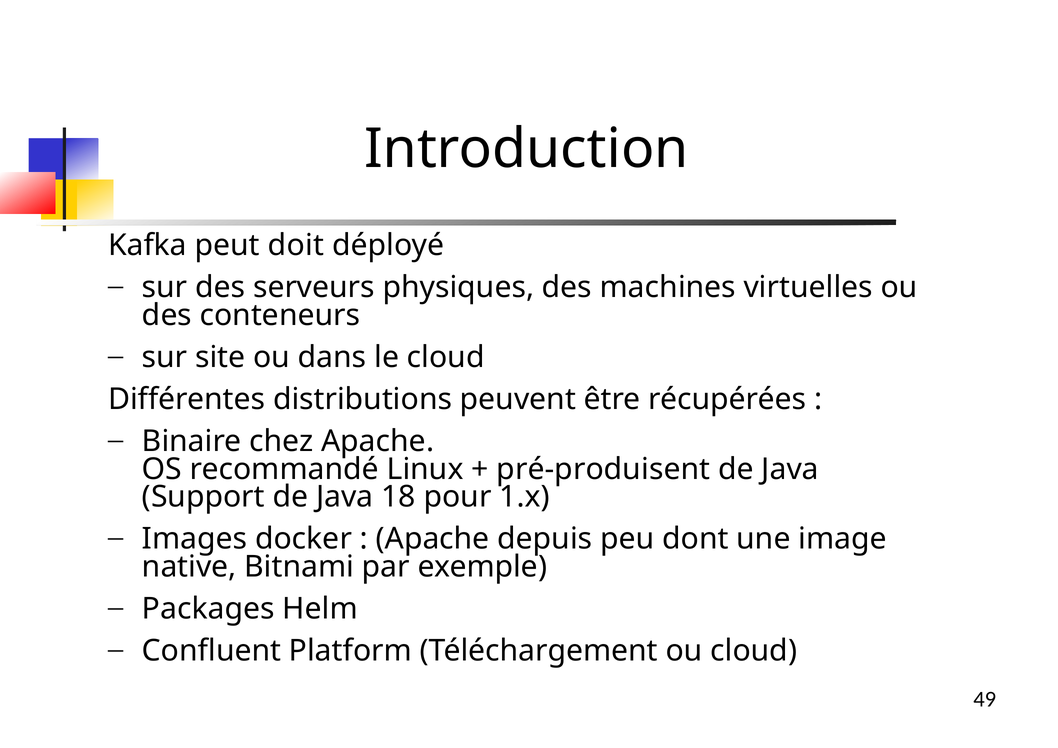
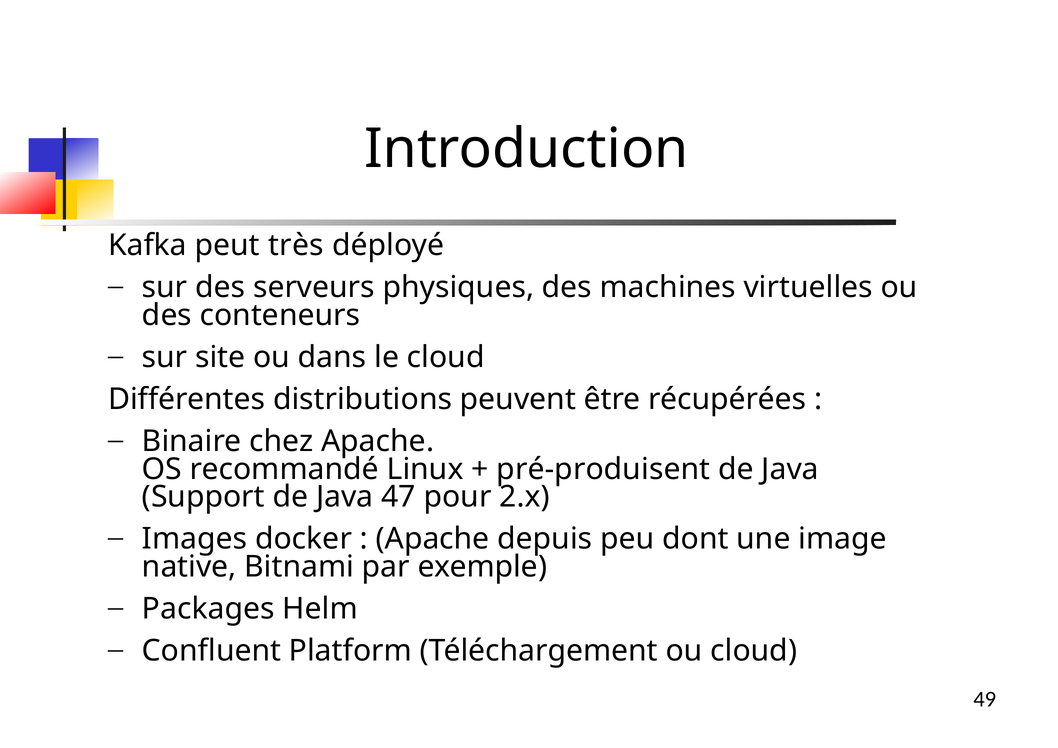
doit: doit -> très (296, 245)
18: 18 -> 47 (398, 497)
1.x: 1.x -> 2.x (524, 497)
